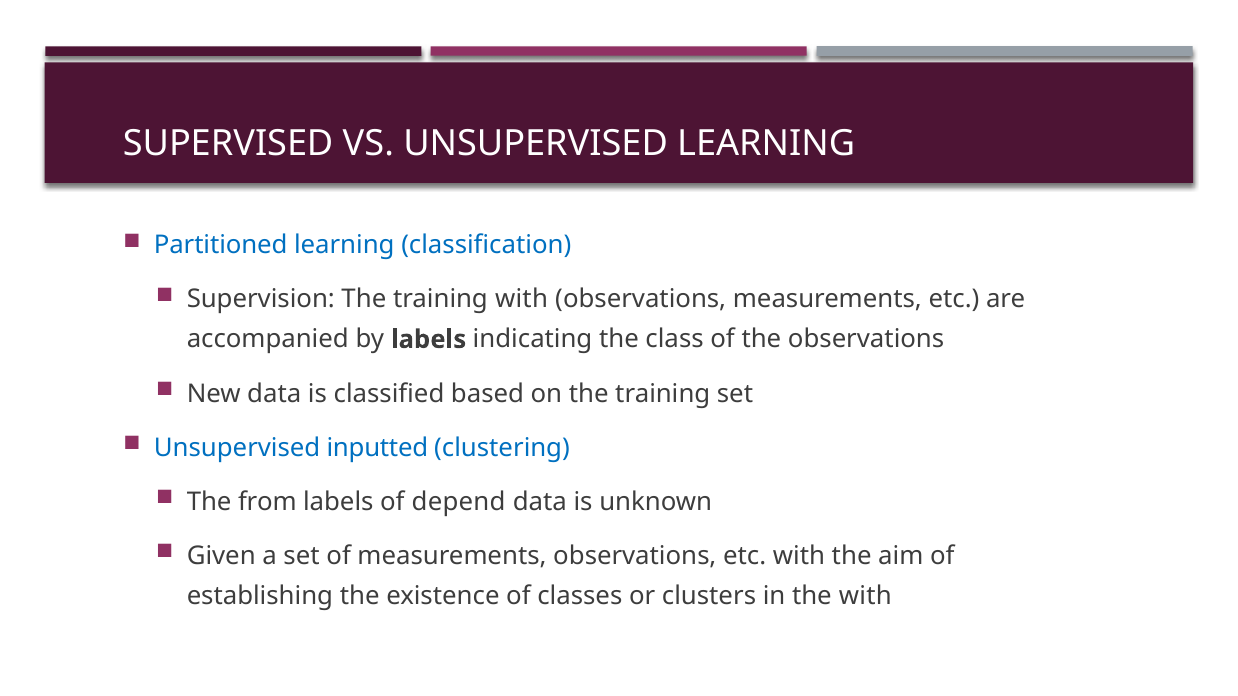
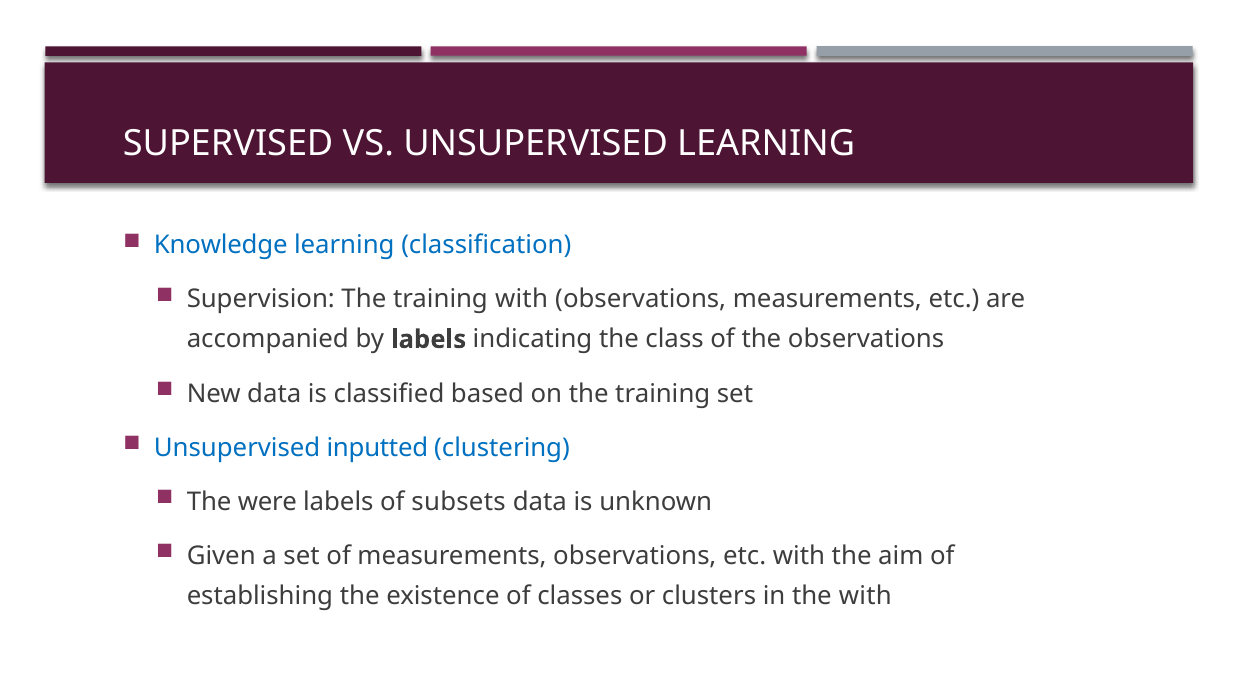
Partitioned: Partitioned -> Knowledge (221, 245)
from: from -> were (267, 502)
depend: depend -> subsets (459, 502)
